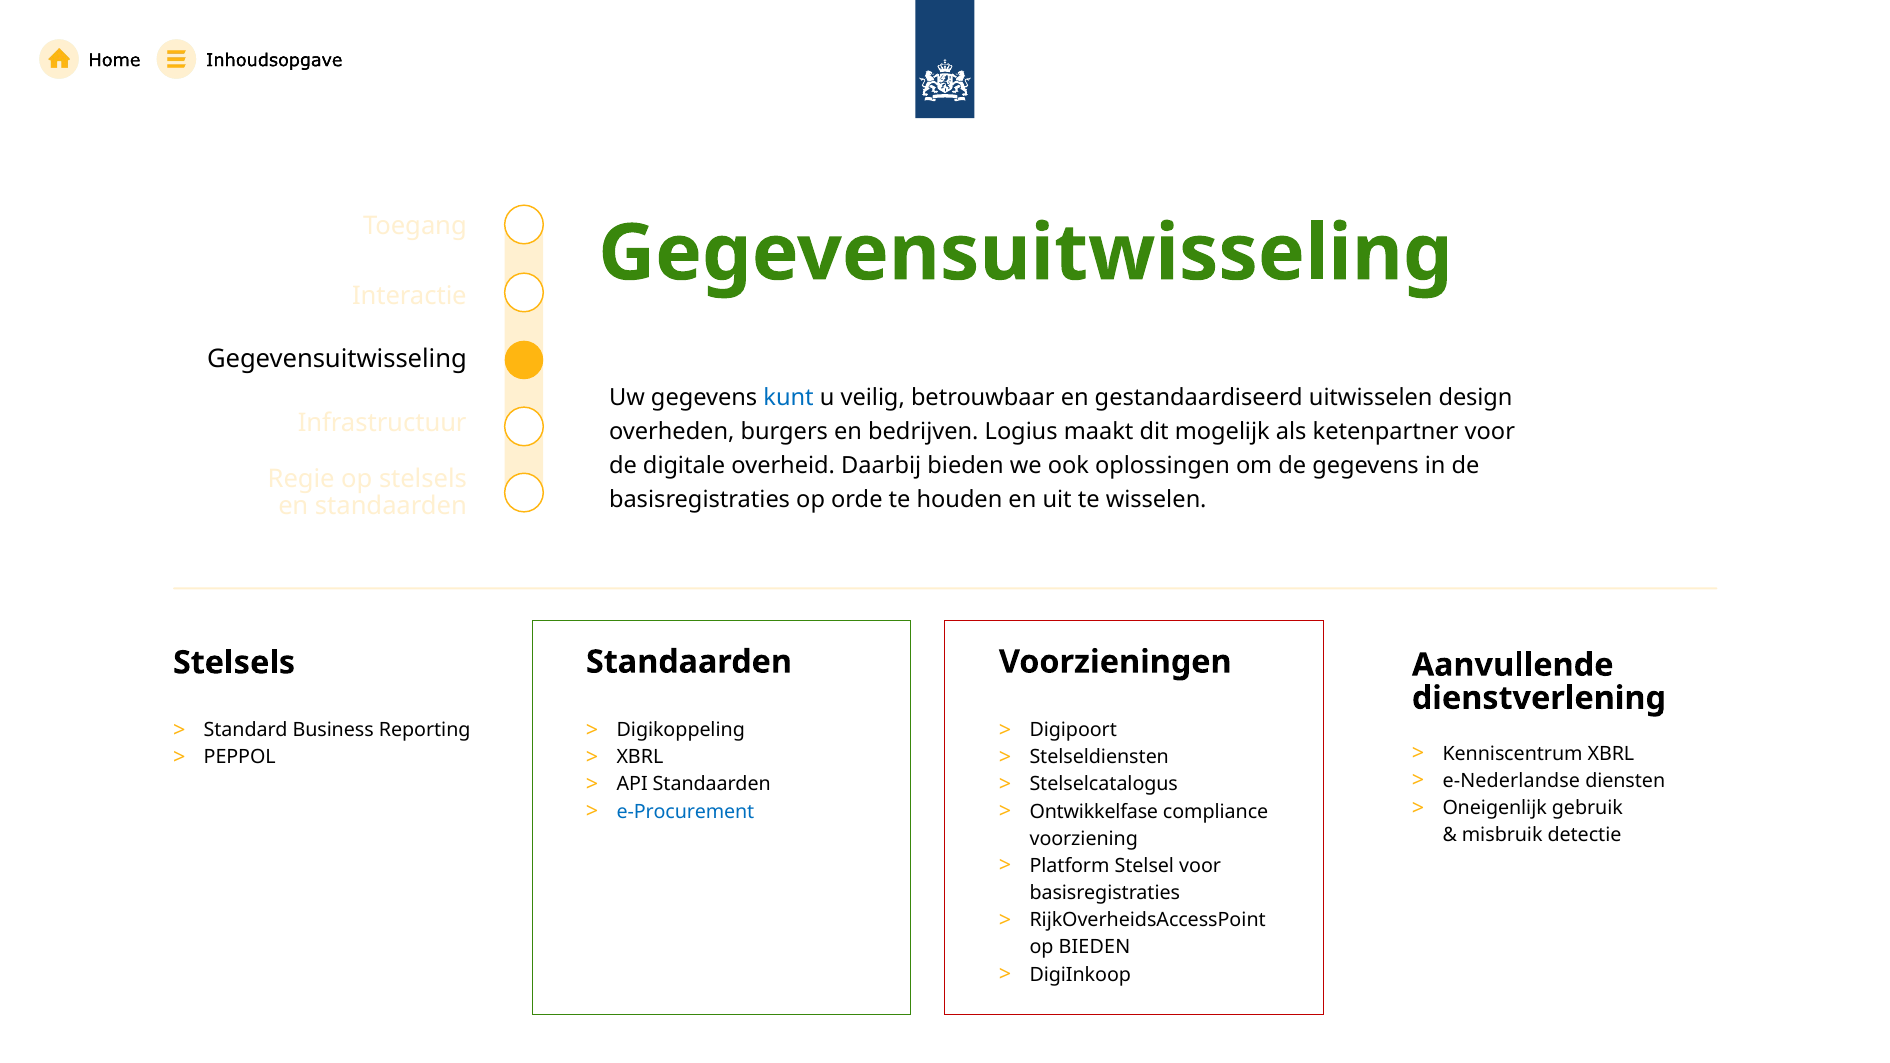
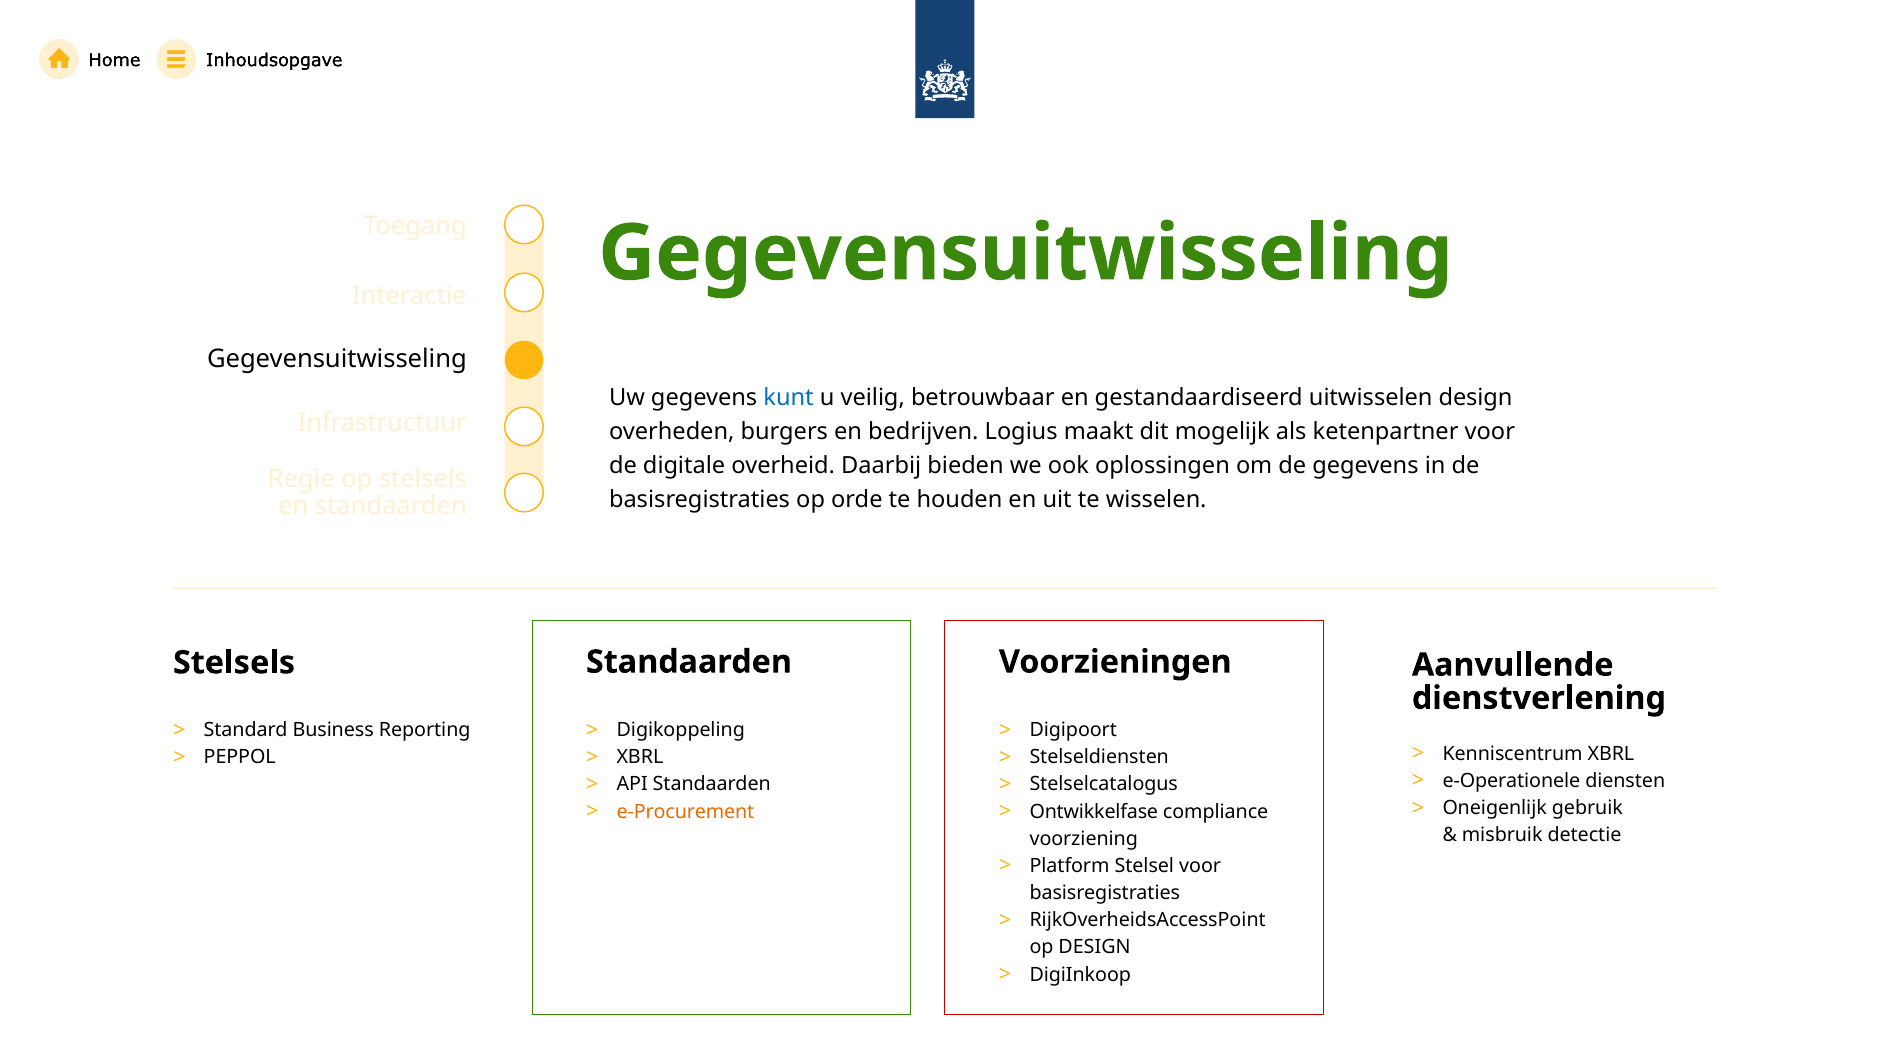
e-Nederlandse: e-Nederlandse -> e-Operationele (1511, 781)
e-Procurement colour: blue -> orange (686, 812)
op BIEDEN: BIEDEN -> DESIGN (1094, 948)
